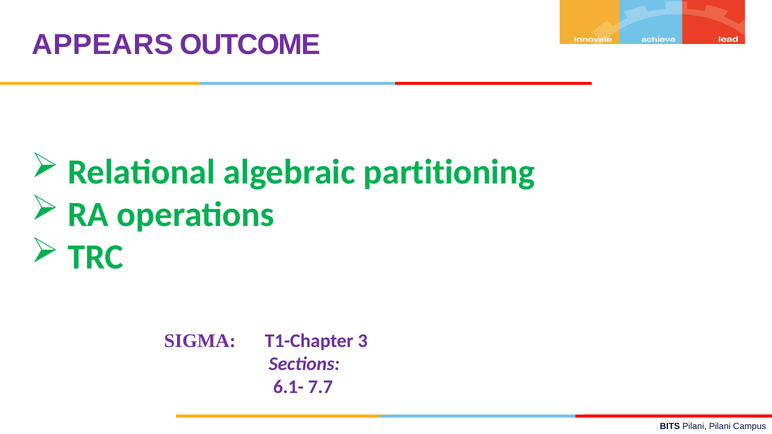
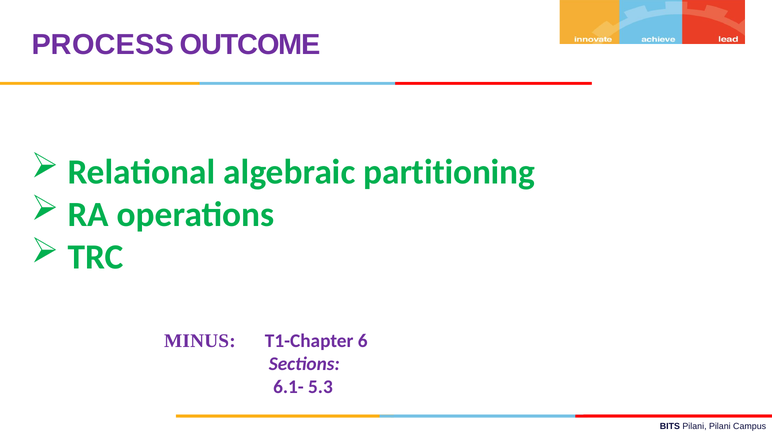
APPEARS: APPEARS -> PROCESS (103, 45)
SIGMA: SIGMA -> MINUS (200, 341)
3: 3 -> 6 (363, 341)
7.7: 7.7 -> 5.3 (320, 387)
